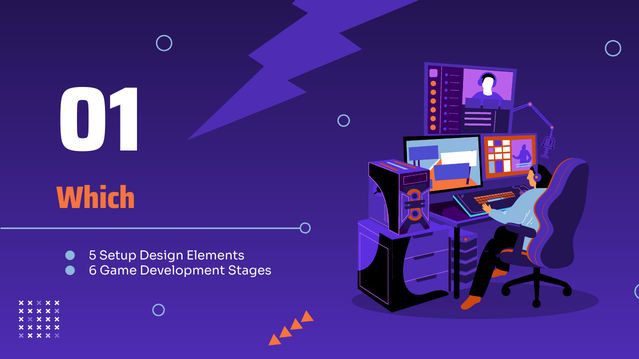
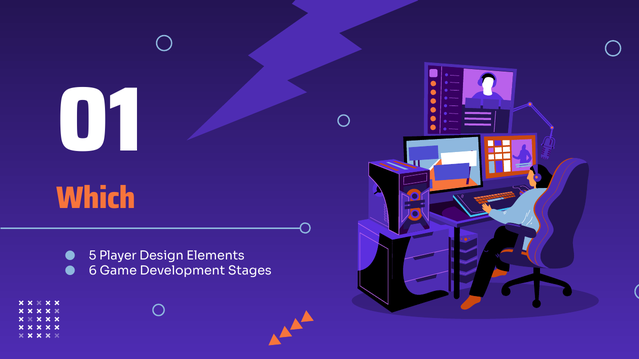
Setup: Setup -> Player (118, 256)
